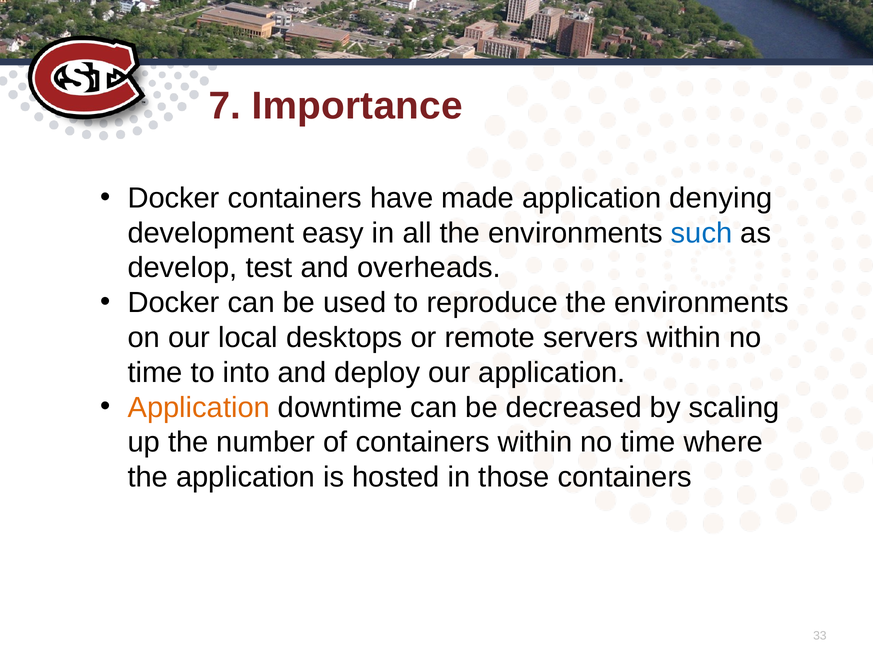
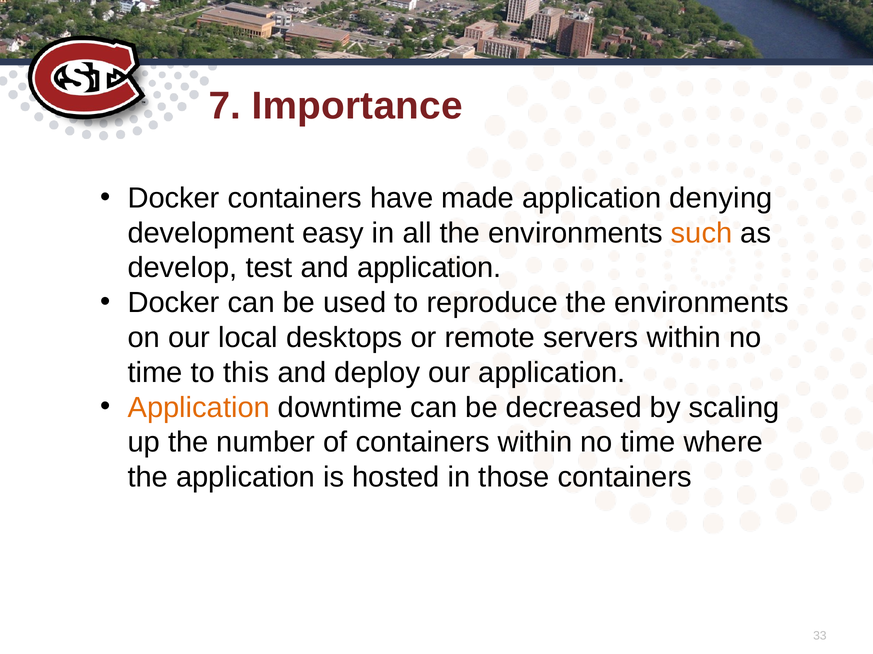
such colour: blue -> orange (702, 233)
and overheads: overheads -> application (429, 268)
into: into -> this (246, 373)
